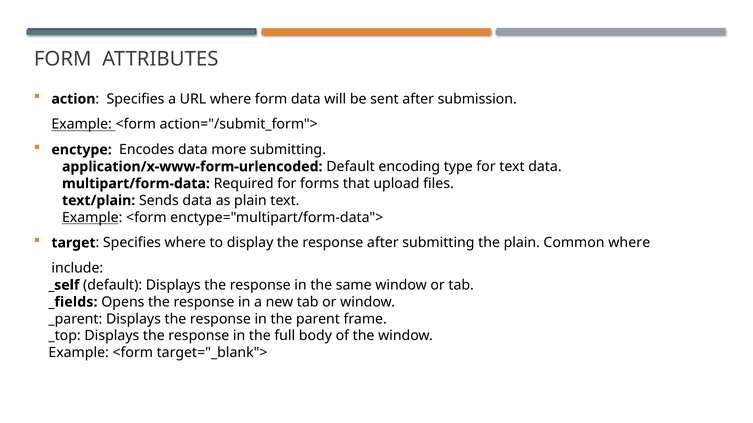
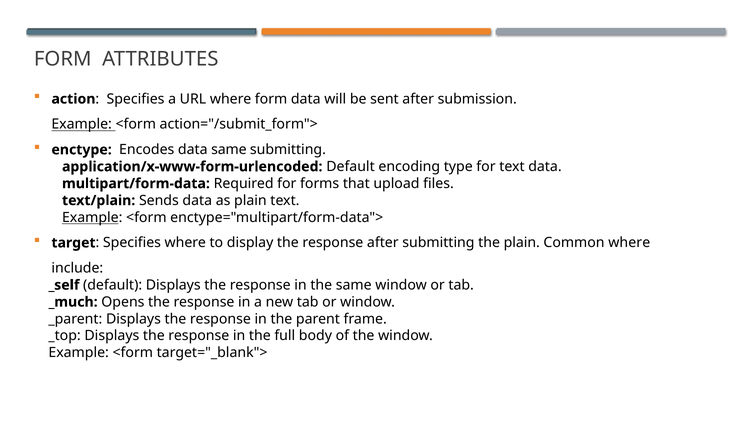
data more: more -> same (229, 150)
_fields: _fields -> _much (73, 302)
